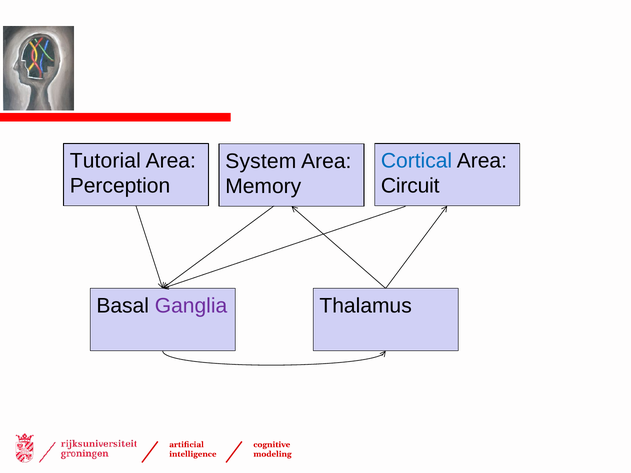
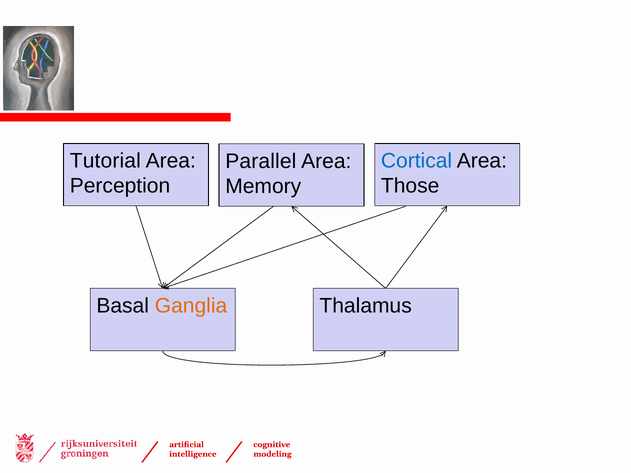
System: System -> Parallel (261, 161)
Circuit: Circuit -> Those (410, 186)
Ganglia colour: purple -> orange (191, 306)
